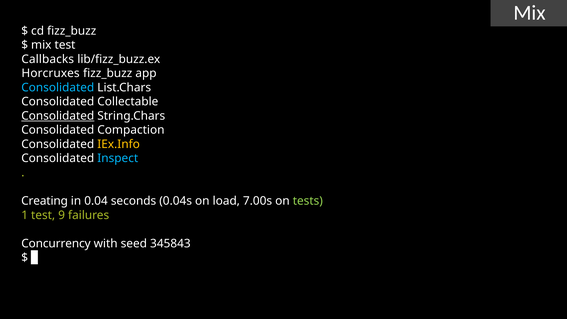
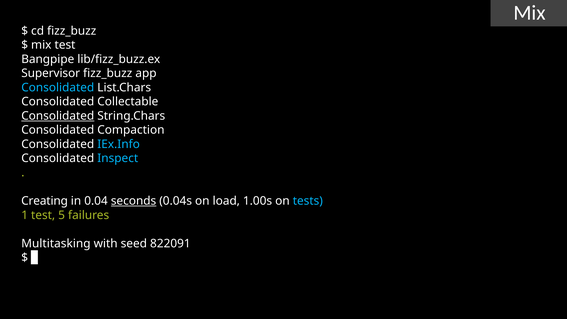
Callbacks: Callbacks -> Bangpipe (48, 59)
Horcruxes: Horcruxes -> Supervisor (51, 73)
IEx.Info colour: yellow -> light blue (119, 144)
seconds underline: none -> present (134, 201)
7.00s: 7.00s -> 1.00s (258, 201)
tests colour: light green -> light blue (308, 201)
9: 9 -> 5 (62, 215)
Concurrency: Concurrency -> Multitasking (56, 243)
345843: 345843 -> 822091 (170, 243)
